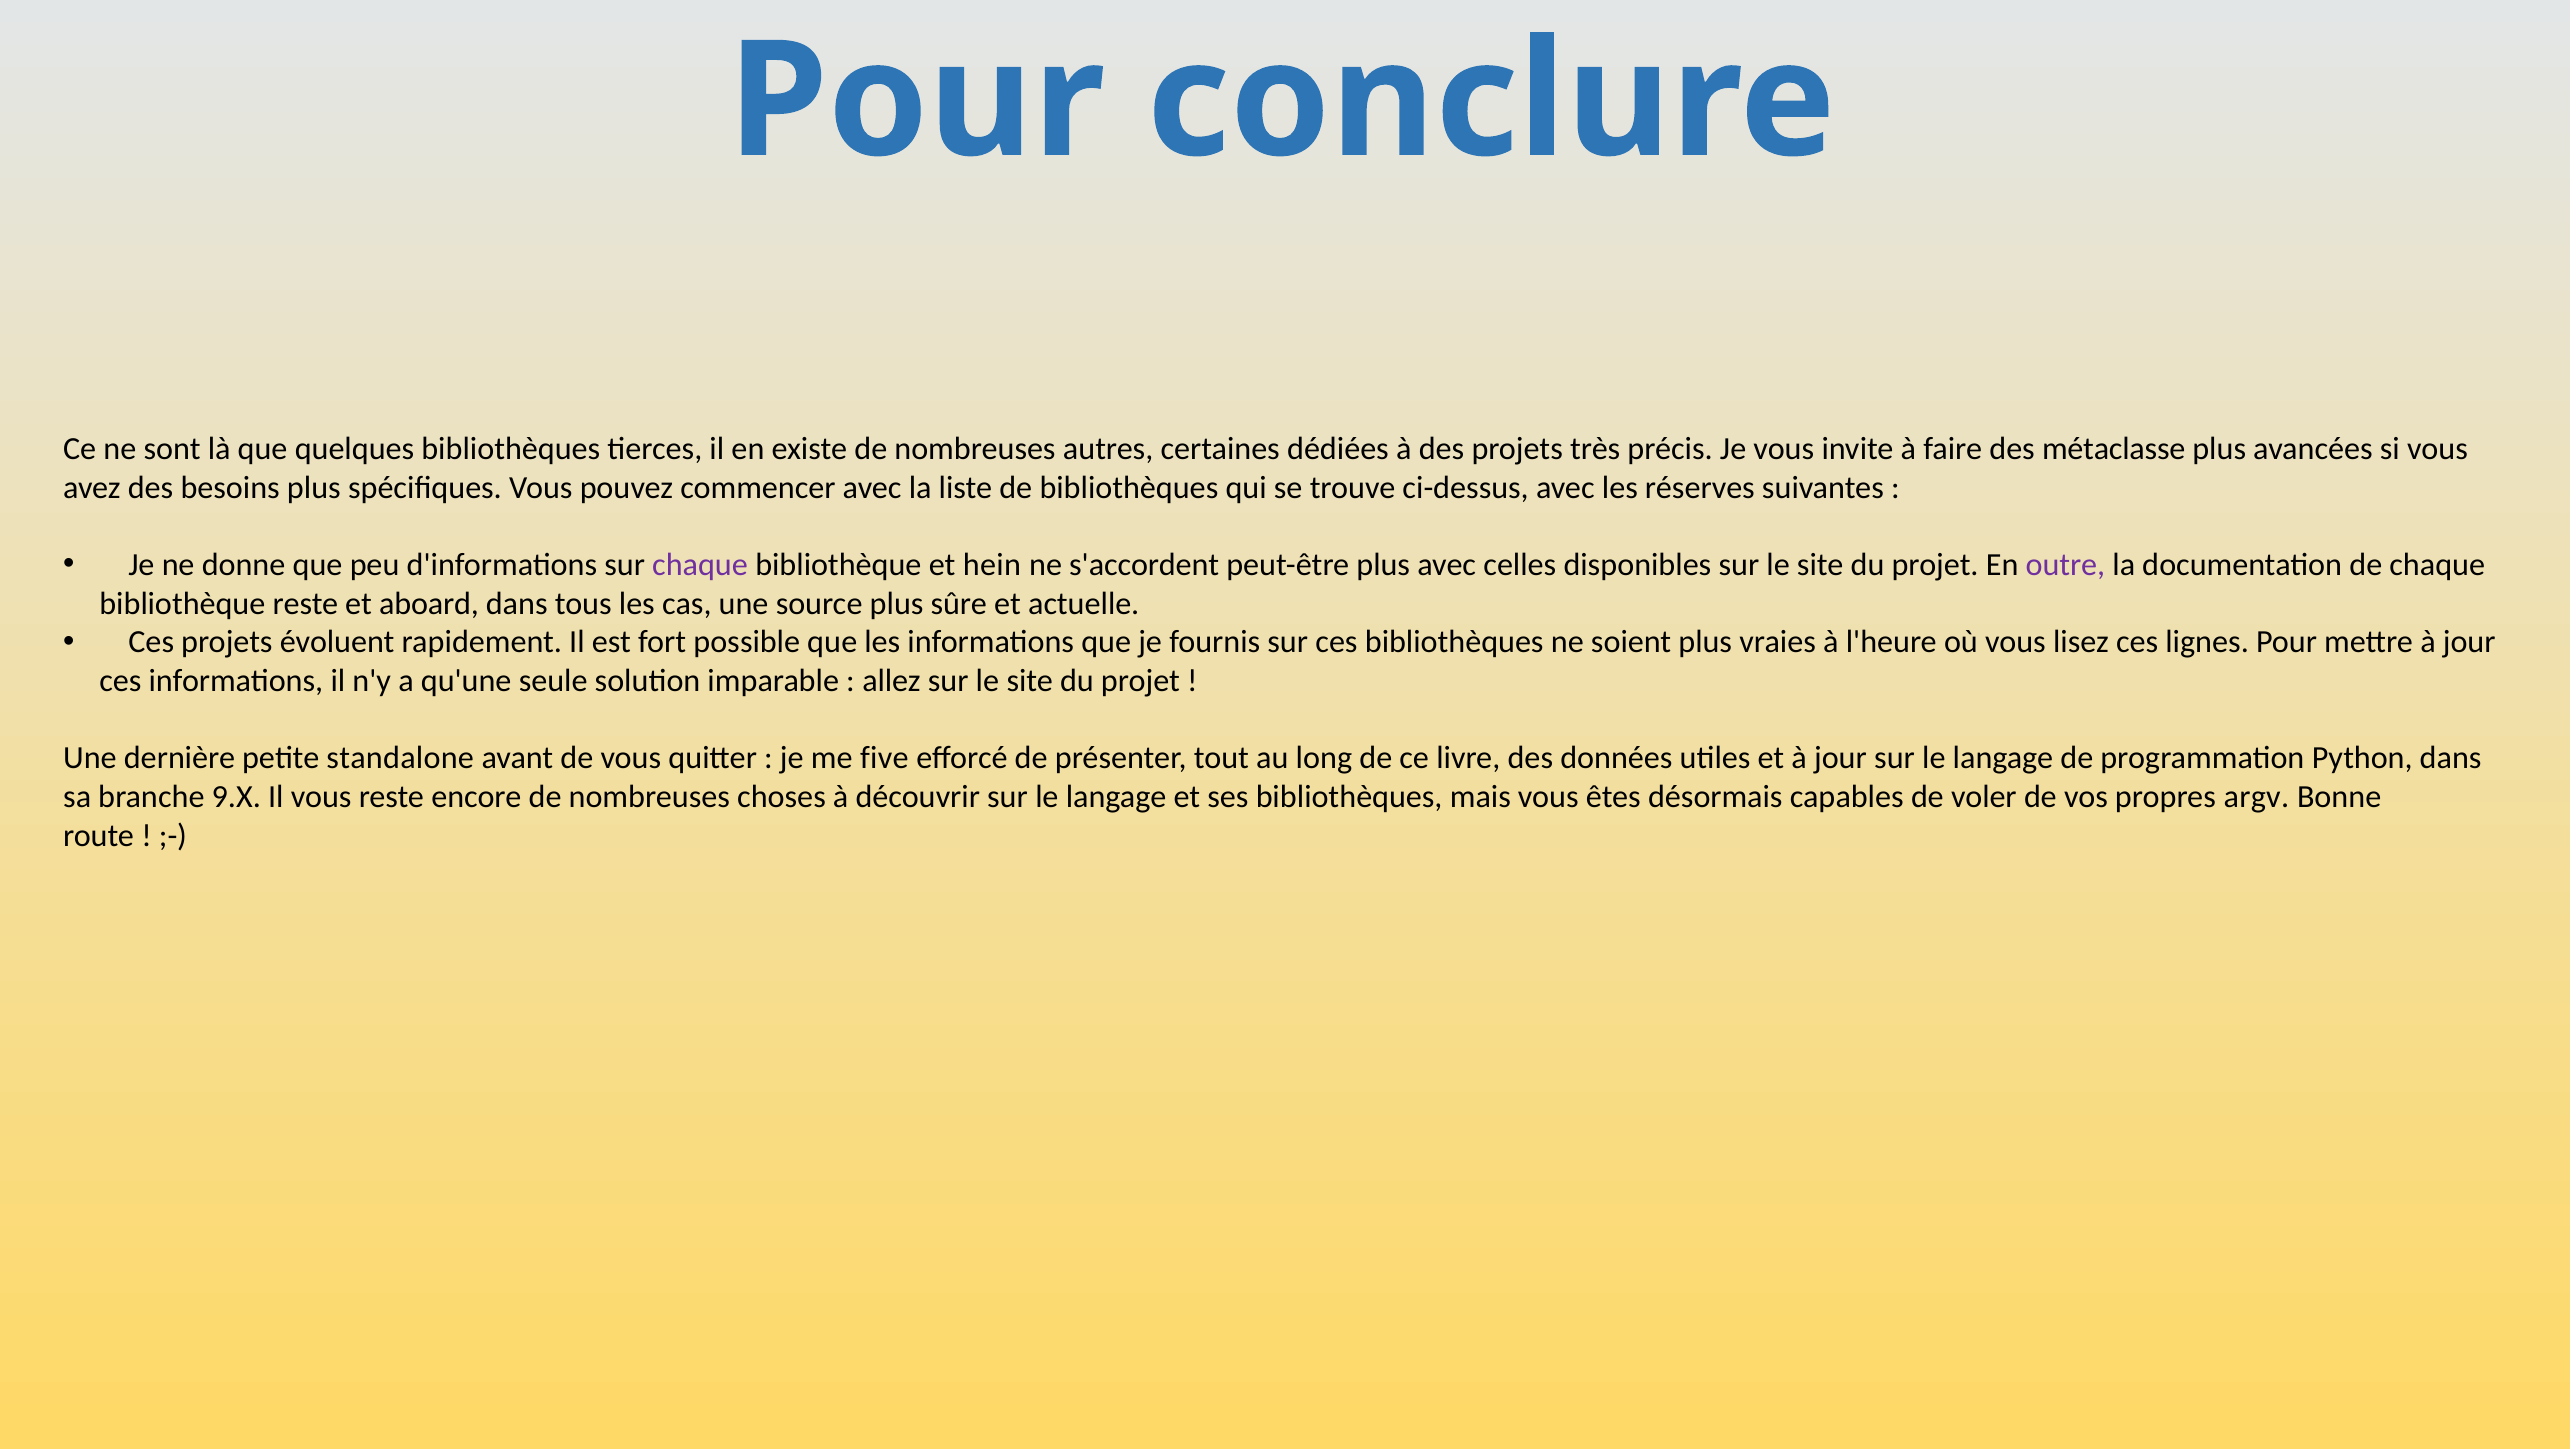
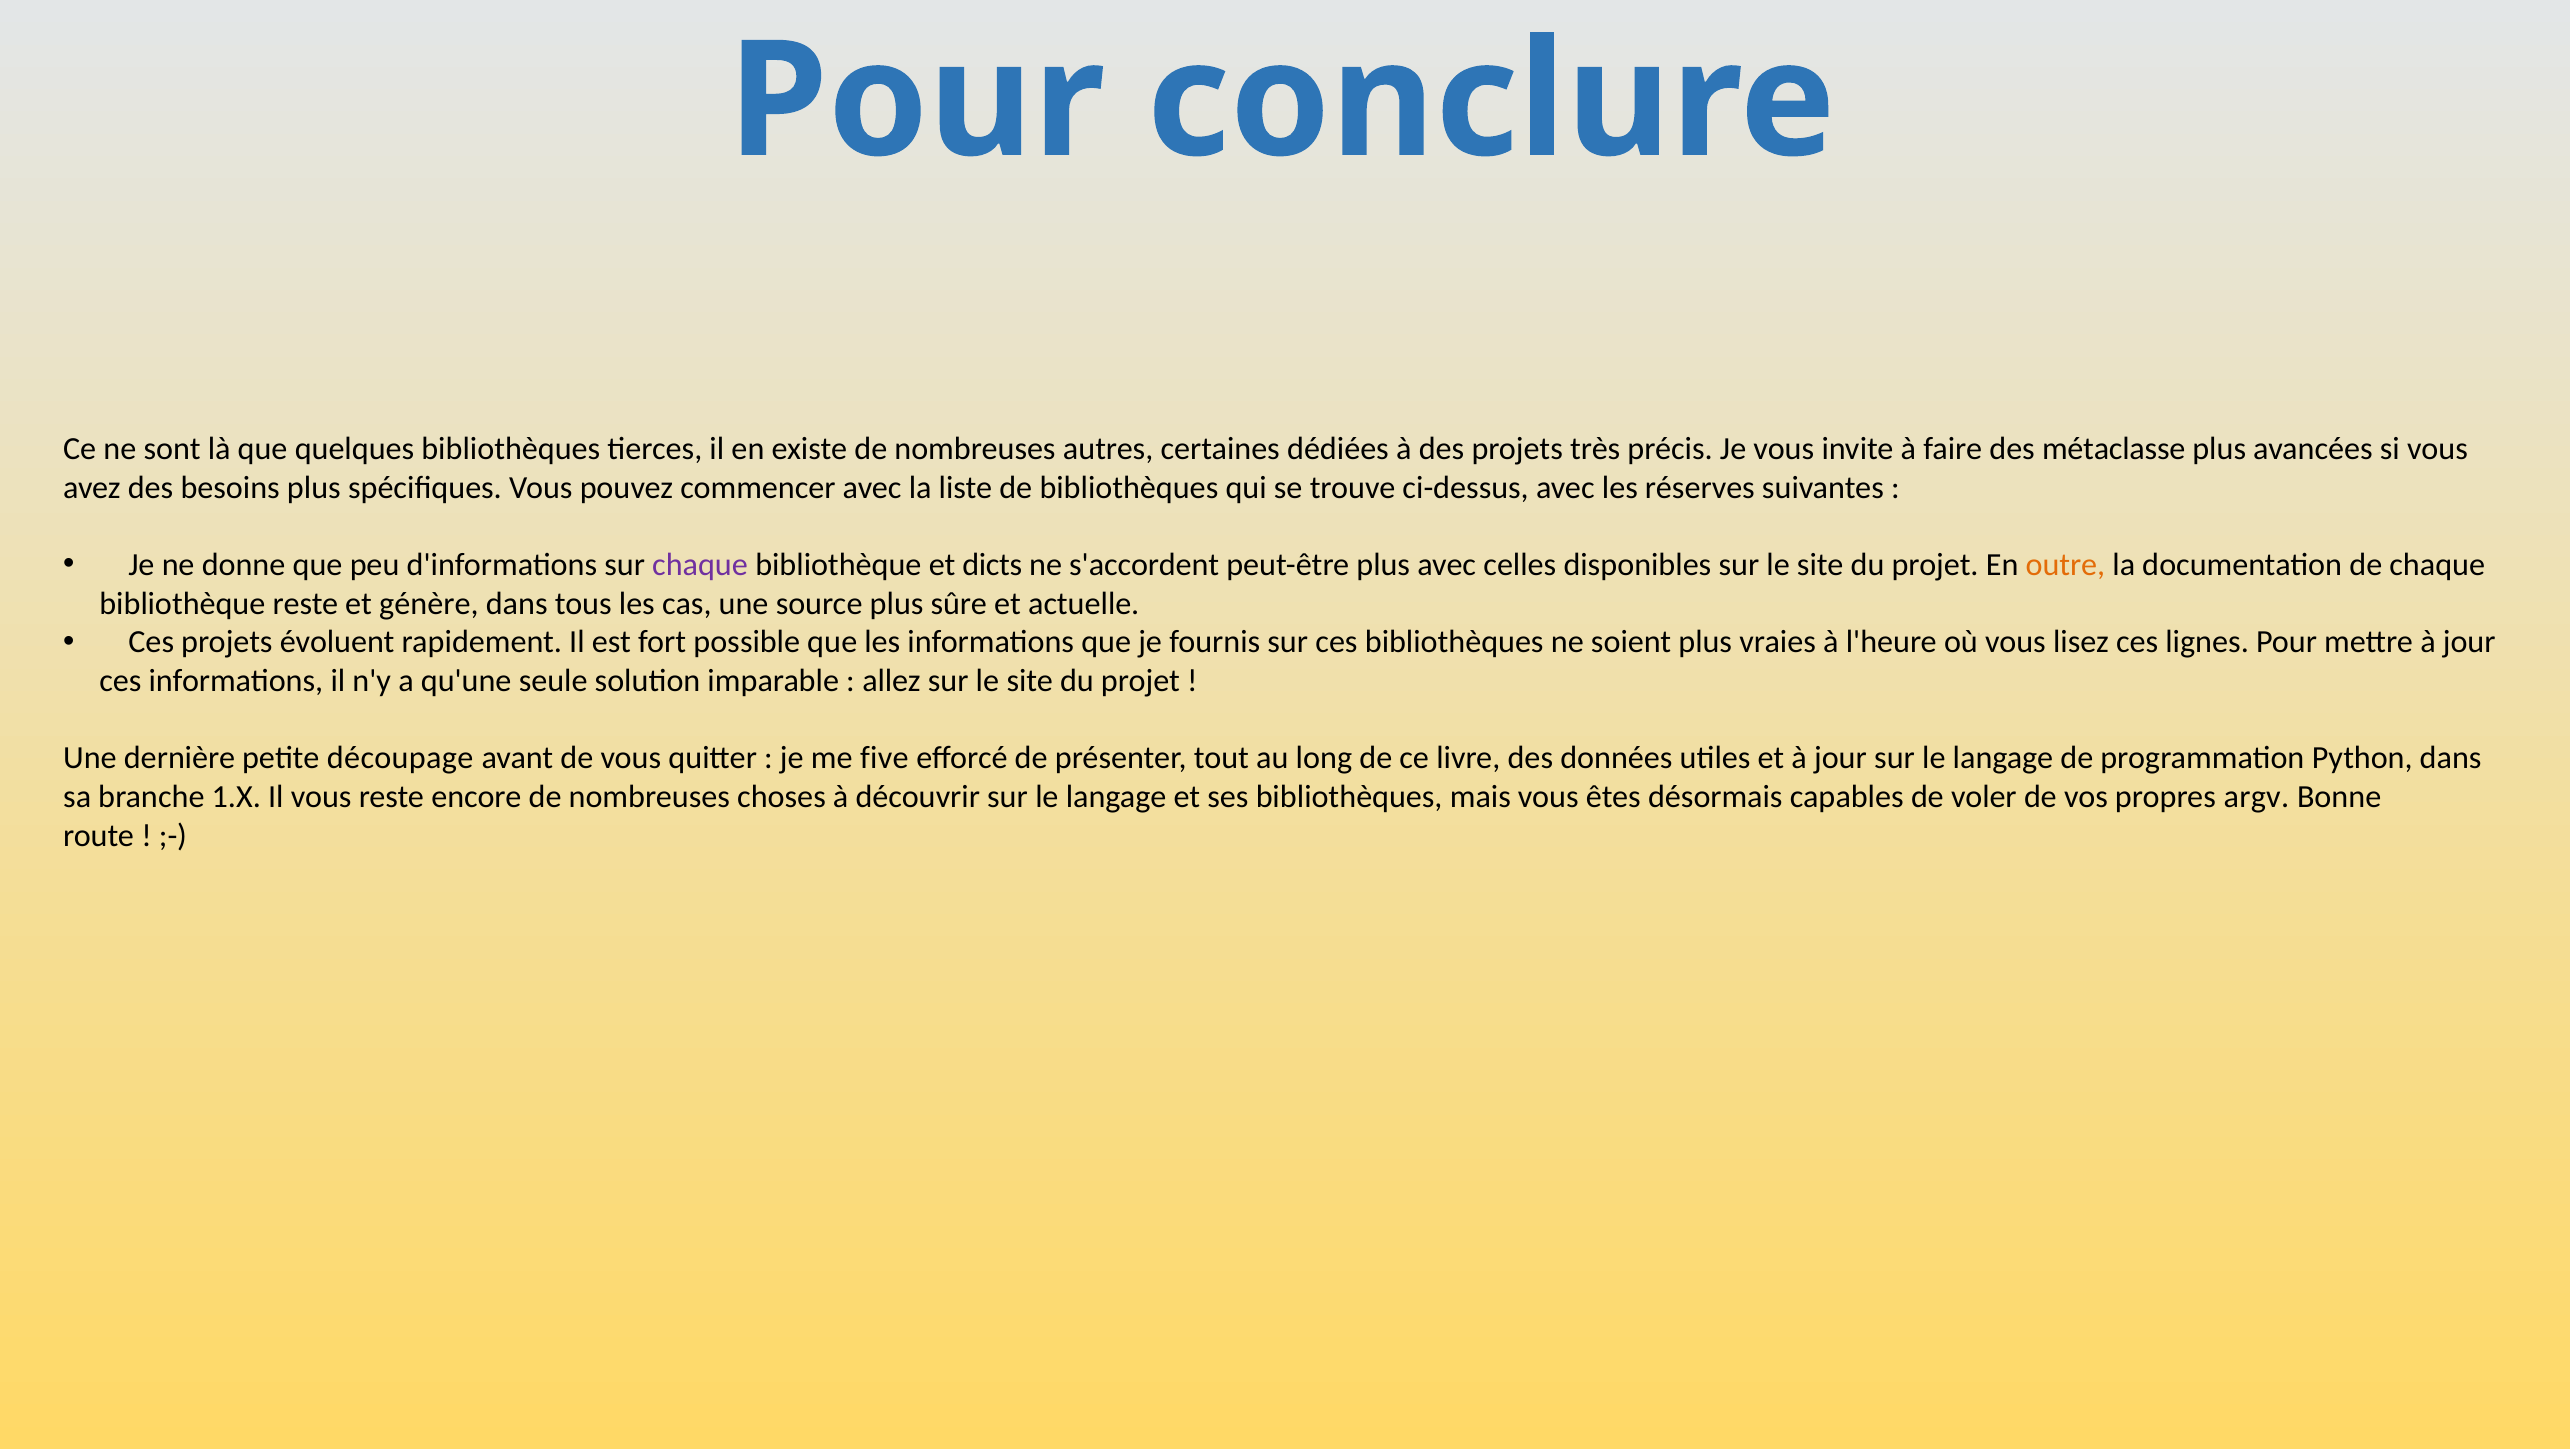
hein: hein -> dicts (992, 565)
outre colour: purple -> orange (2065, 565)
aboard: aboard -> génère (429, 604)
standalone: standalone -> découpage (400, 758)
9.X: 9.X -> 1.X (236, 797)
